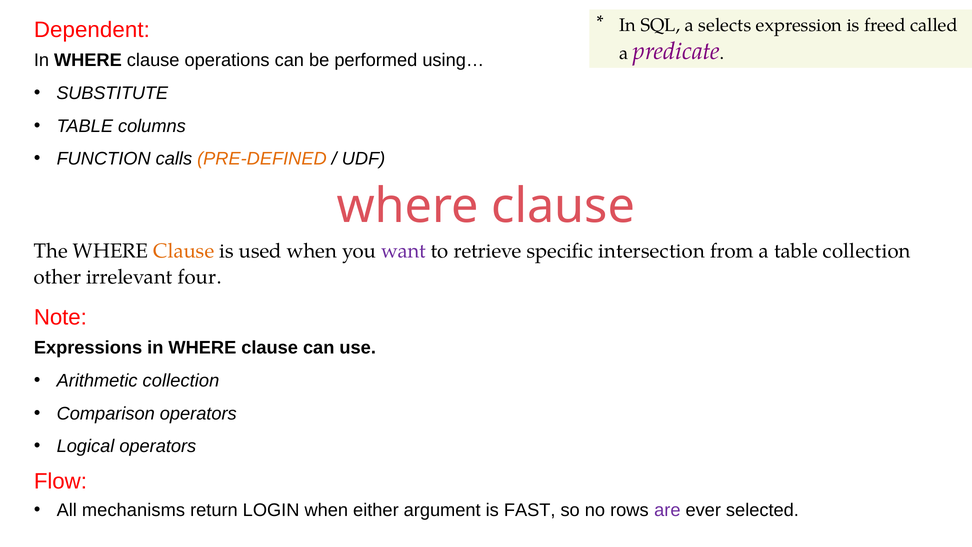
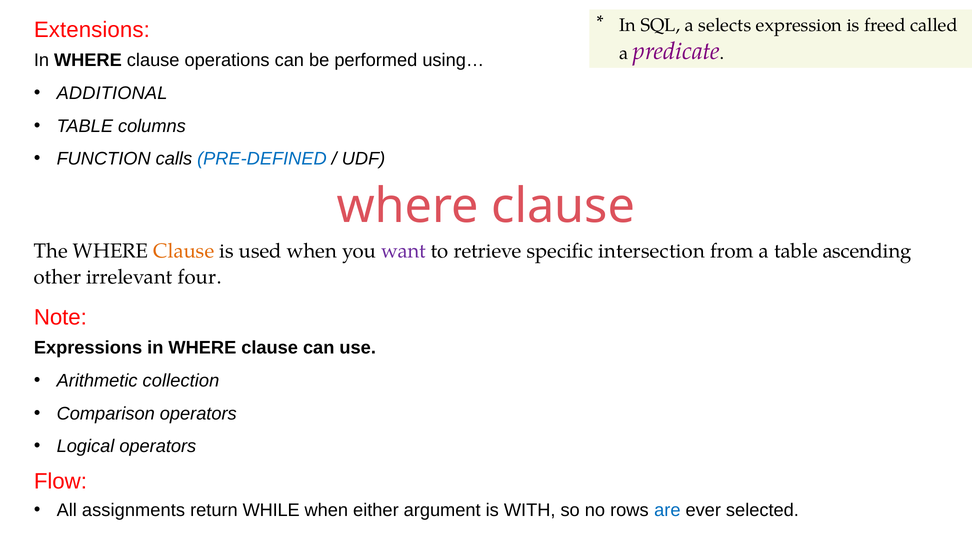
Dependent: Dependent -> Extensions (92, 30)
SUBSTITUTE: SUBSTITUTE -> ADDITIONAL (112, 93)
PRE-DEFINED colour: orange -> blue (262, 159)
table collection: collection -> ascending (867, 251)
mechanisms: mechanisms -> assignments (133, 510)
LOGIN: LOGIN -> WHILE (271, 510)
FAST: FAST -> WITH (530, 510)
are colour: purple -> blue (667, 510)
